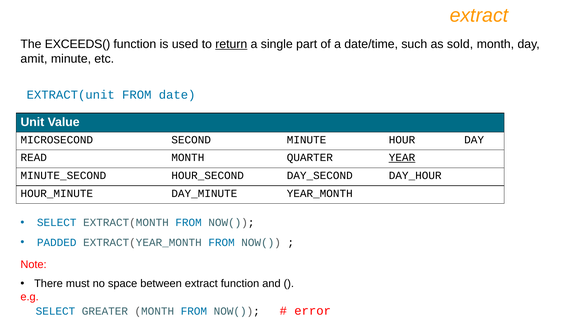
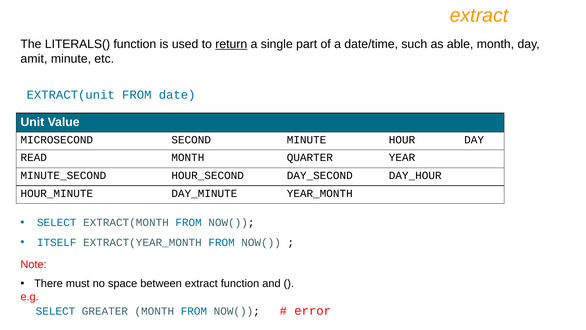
EXCEEDS(: EXCEEDS( -> LITERALS( (78, 44)
sold: sold -> able (460, 44)
YEAR underline: present -> none (402, 158)
PADDED: PADDED -> ITSELF (57, 242)
